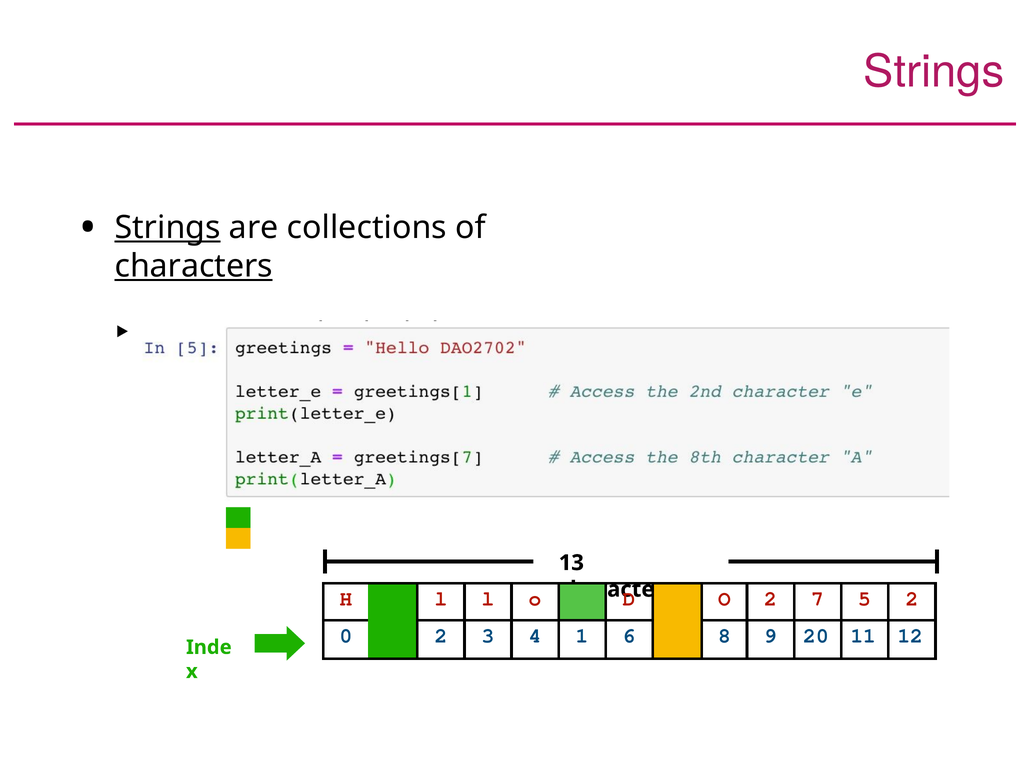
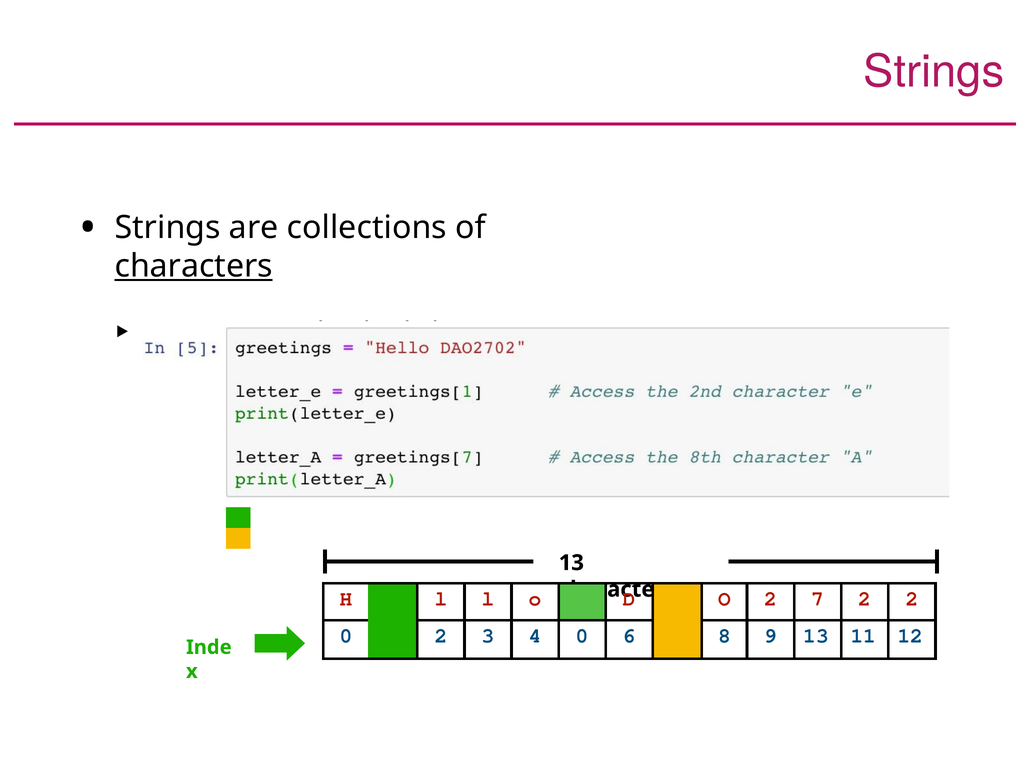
Strings underline: present -> none (168, 227)
7 5: 5 -> 2 (865, 599)
4 1: 1 -> 0 (582, 636)
9 20: 20 -> 13 (816, 636)
